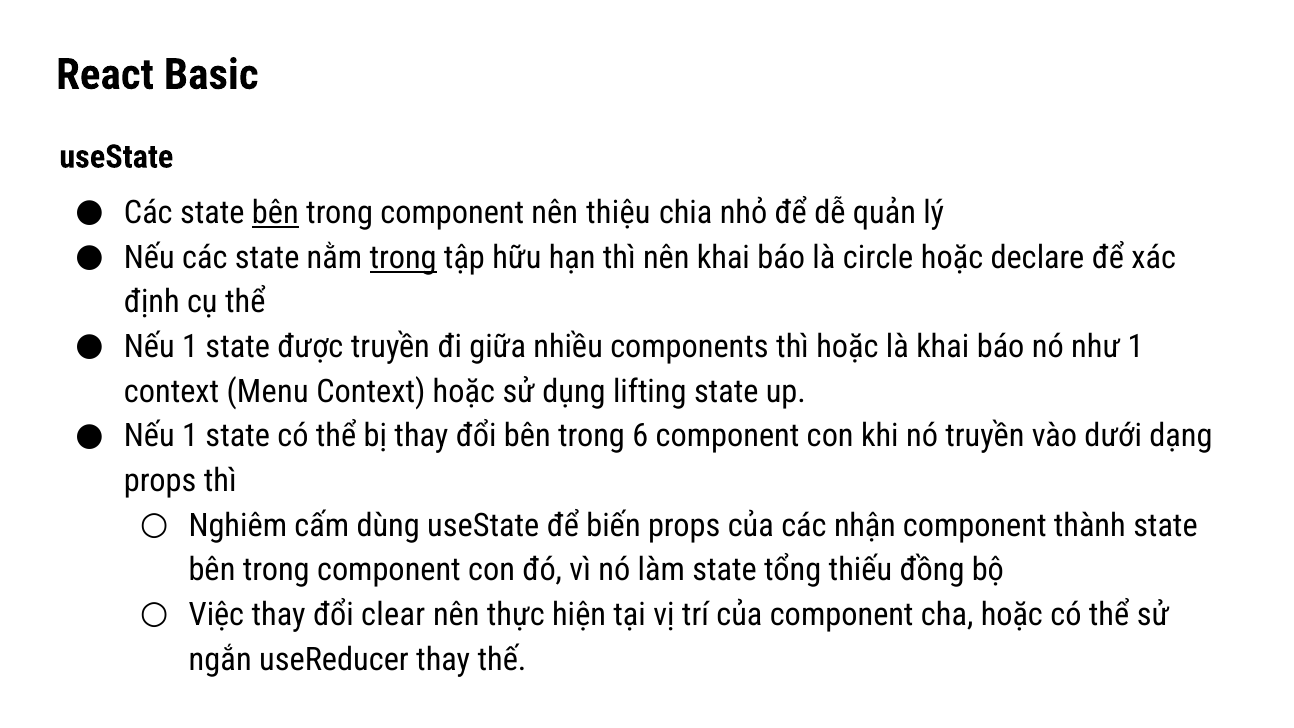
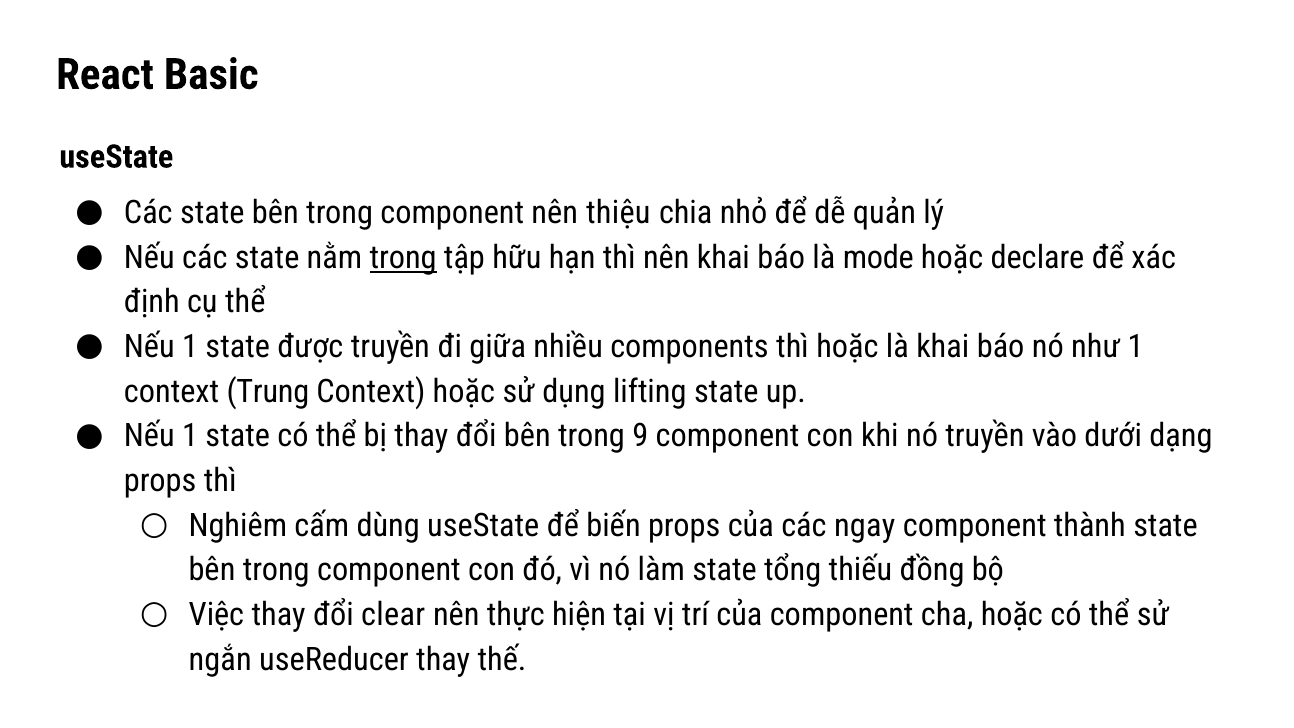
bên underline: present -> none (275, 213)
circle: circle -> mode (878, 258)
Menu: Menu -> Trung (268, 392)
6: 6 -> 9 (640, 436)
nhận: nhận -> ngay (865, 525)
